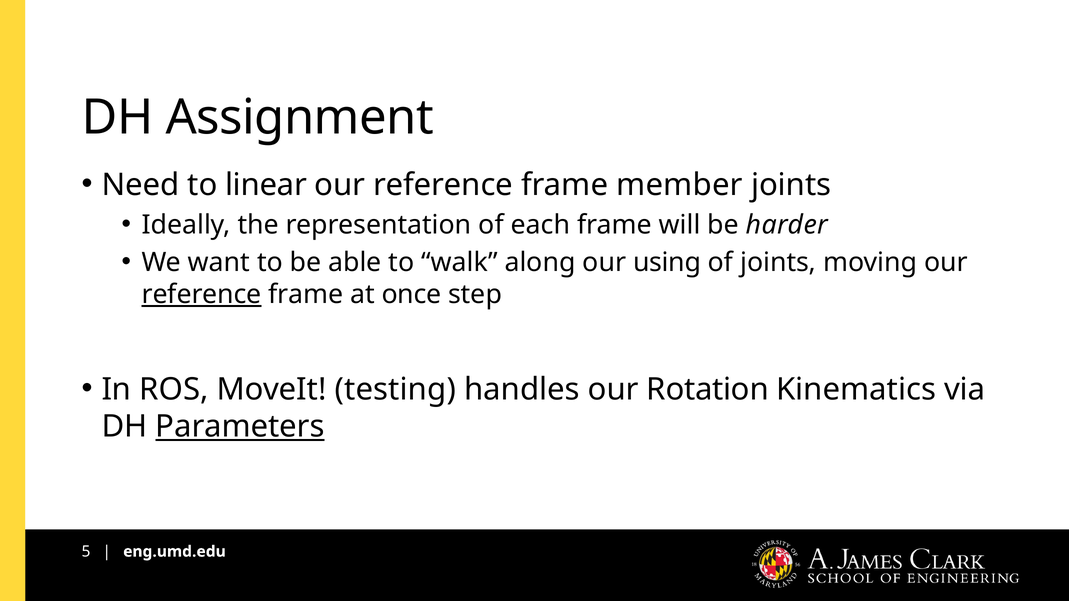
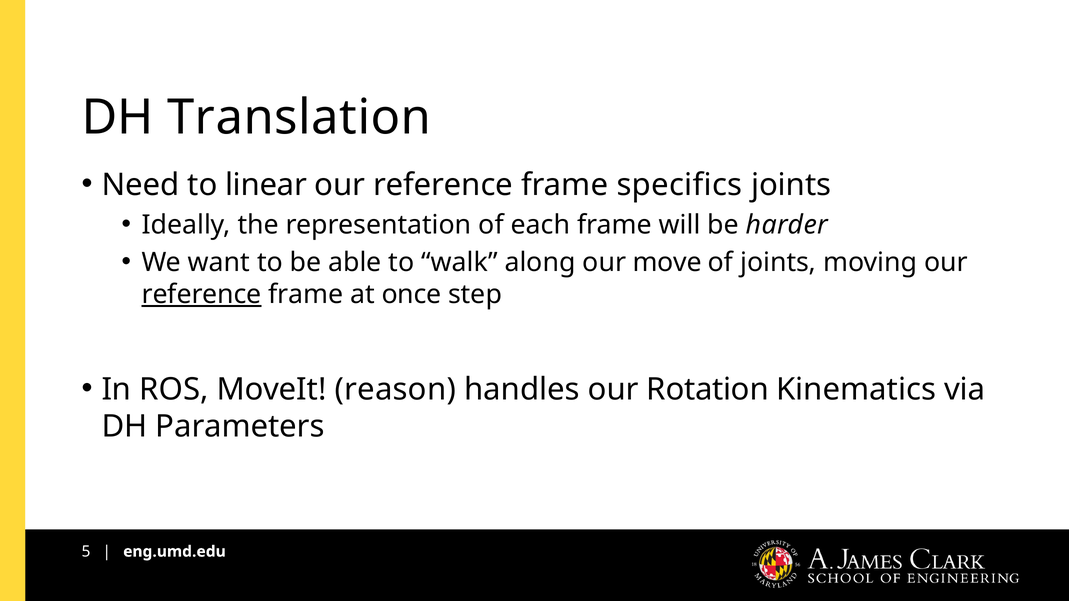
Assignment: Assignment -> Translation (299, 117)
member: member -> specifics (679, 185)
using: using -> move (667, 263)
testing: testing -> reason (395, 389)
Parameters underline: present -> none (240, 427)
